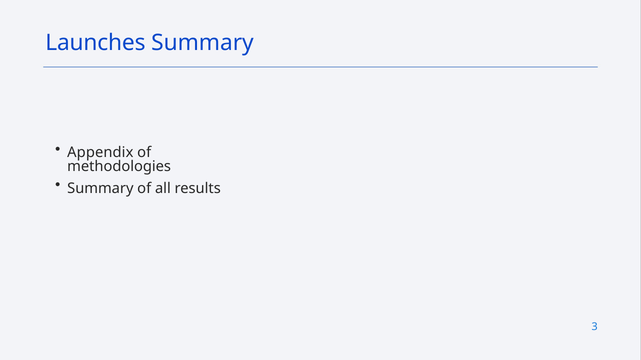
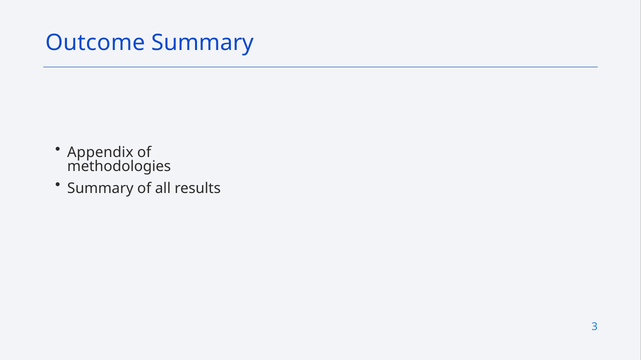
Launches: Launches -> Outcome (95, 43)
